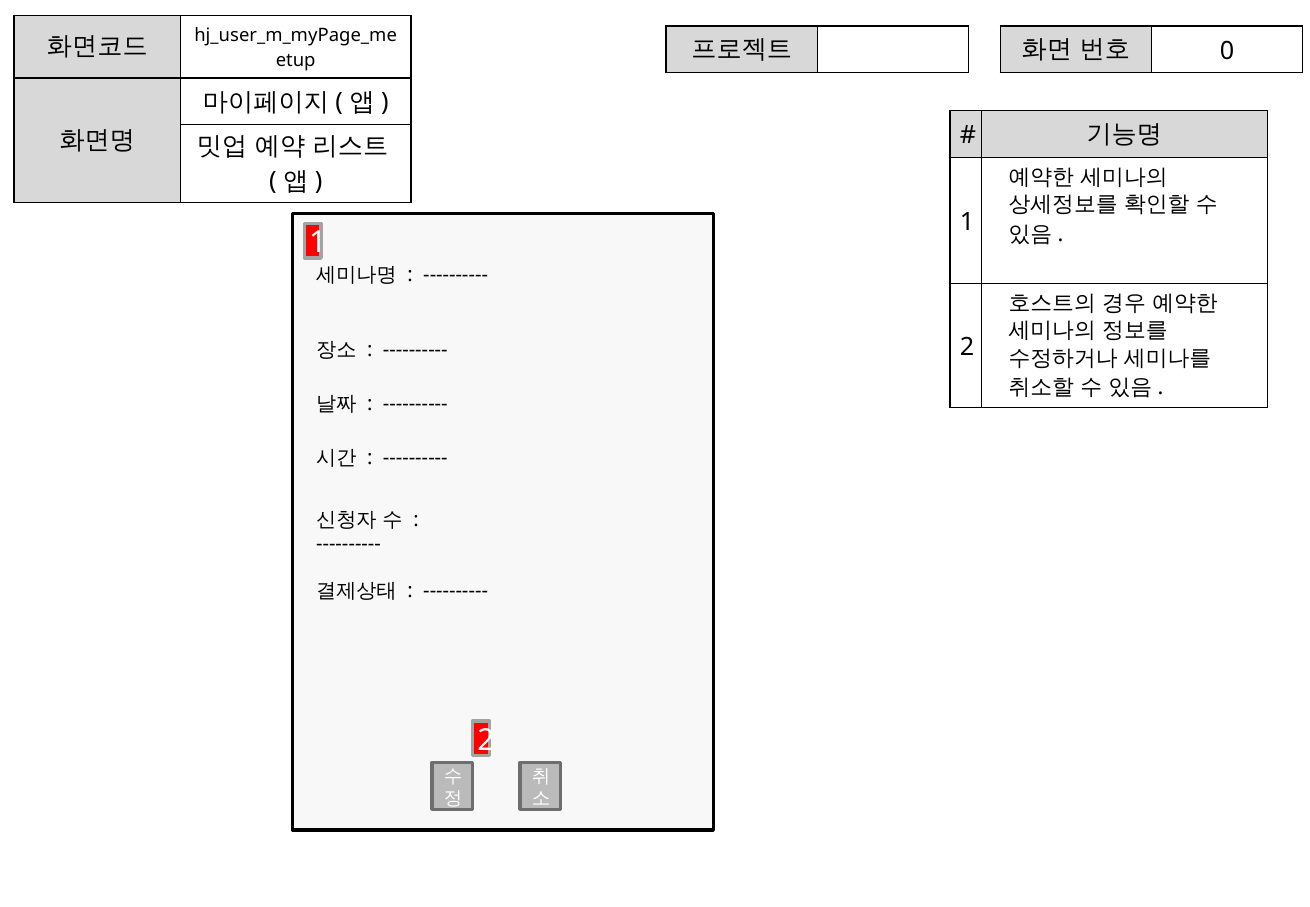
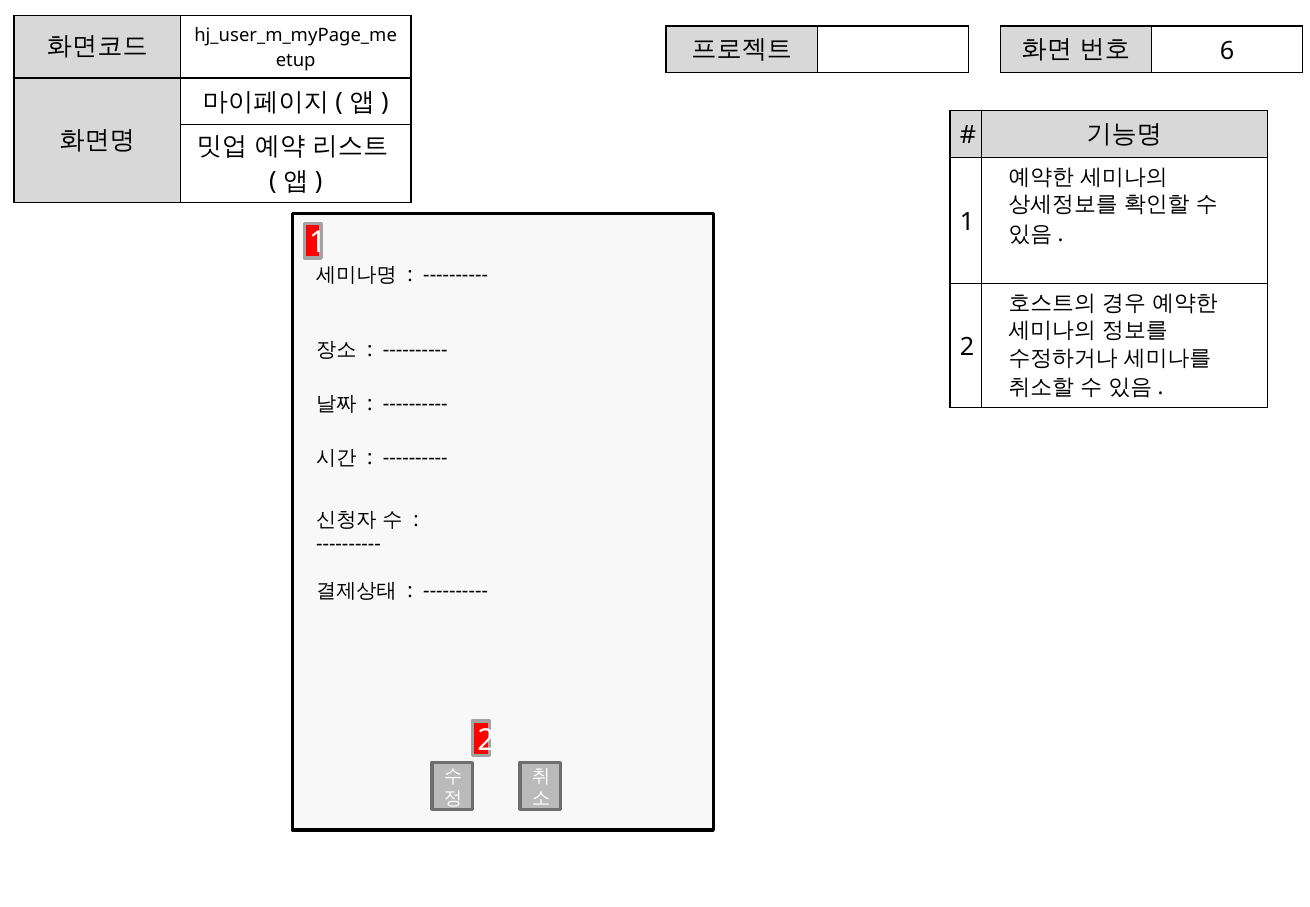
0: 0 -> 6 (1227, 51)
